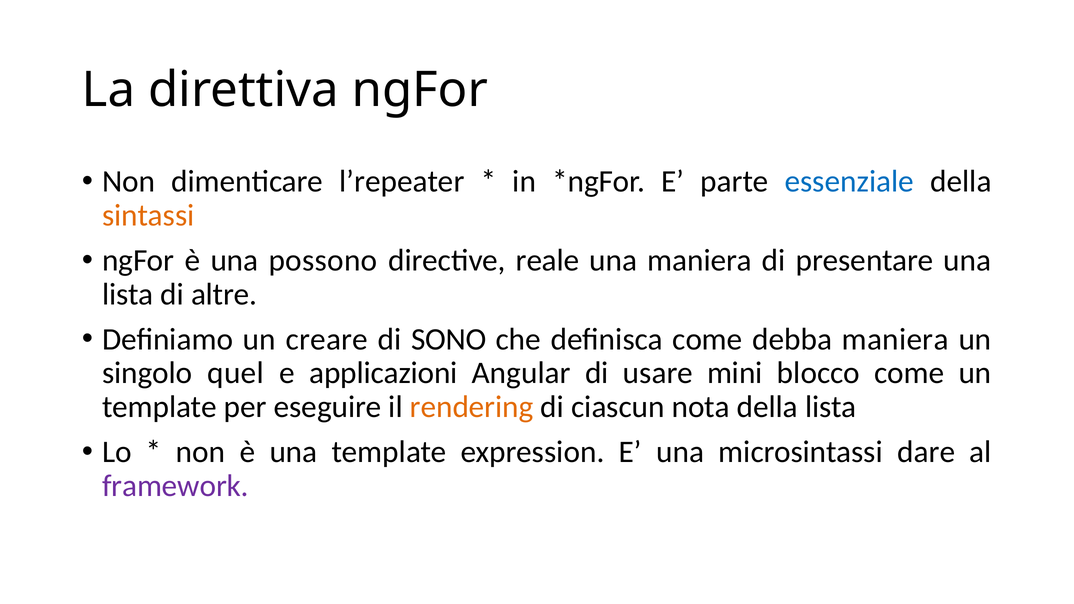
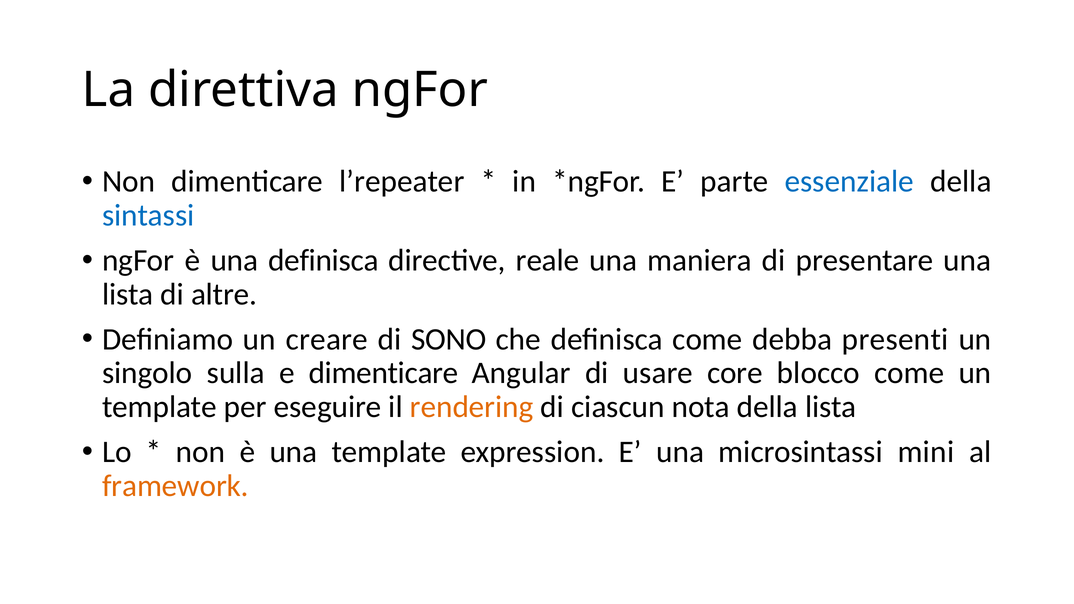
sintassi colour: orange -> blue (148, 215)
una possono: possono -> definisca (323, 260)
debba maniera: maniera -> presenti (895, 339)
quel: quel -> sulla (236, 373)
e applicazioni: applicazioni -> dimenticare (384, 373)
mini: mini -> core (735, 373)
dare: dare -> mini (926, 452)
framework colour: purple -> orange (175, 486)
